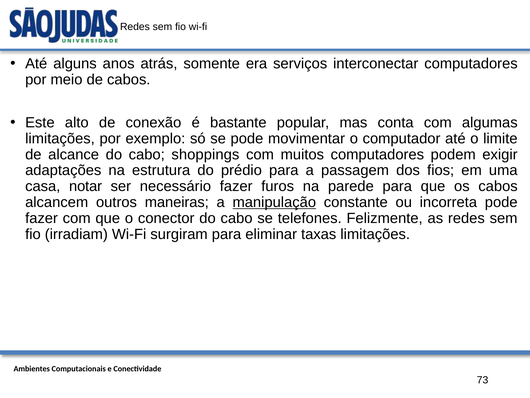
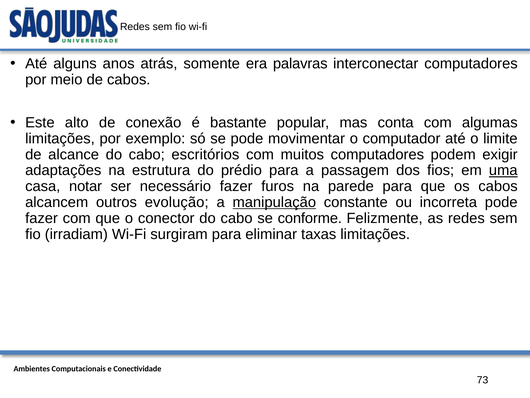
serviços: serviços -> palavras (300, 64)
shoppings: shoppings -> escritórios (205, 154)
uma underline: none -> present (503, 170)
maneiras: maneiras -> evolução (177, 202)
telefones: telefones -> conforme (310, 218)
